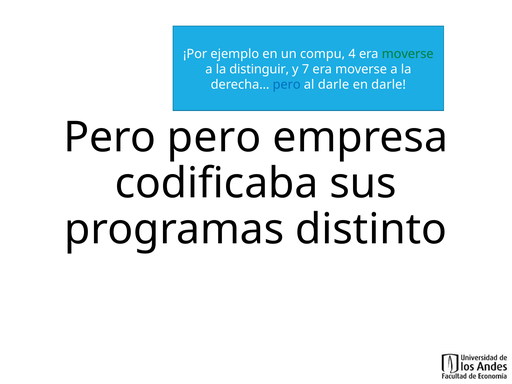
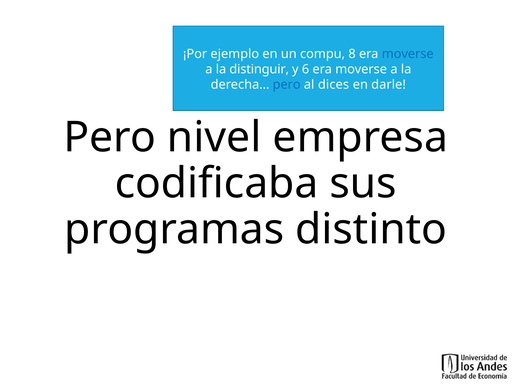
4: 4 -> 8 (352, 54)
moverse colour: green -> blue (408, 54)
7: 7 -> 6 (306, 69)
al darle: darle -> dices (334, 85)
Pero pero: pero -> nivel (214, 137)
